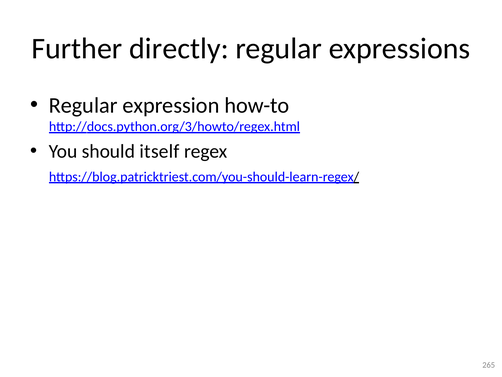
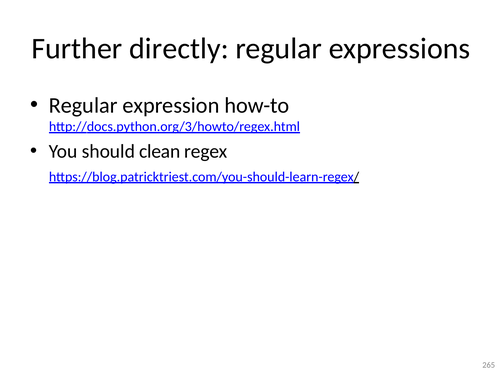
itself: itself -> clean (160, 151)
